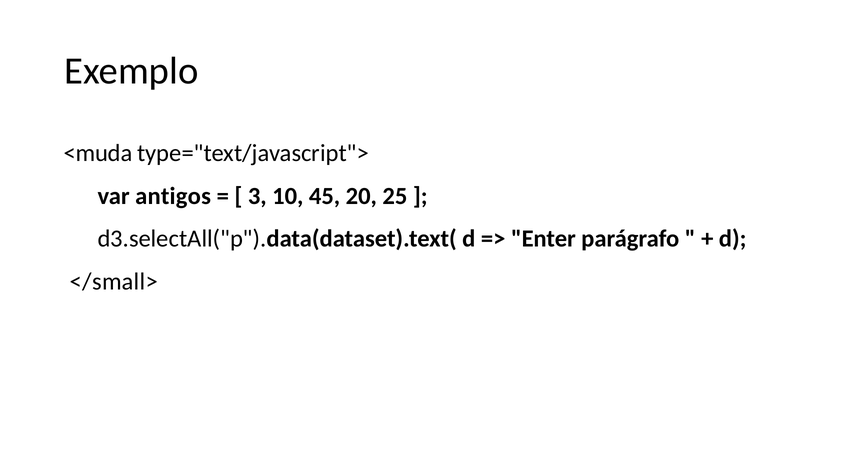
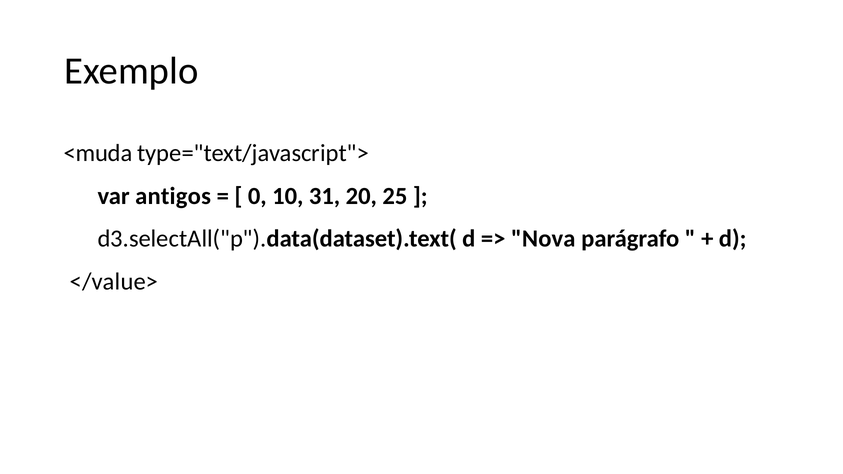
3: 3 -> 0 (257, 196)
45: 45 -> 31 (325, 196)
Enter: Enter -> Nova (543, 239)
</small>: </small> -> </value> (114, 282)
